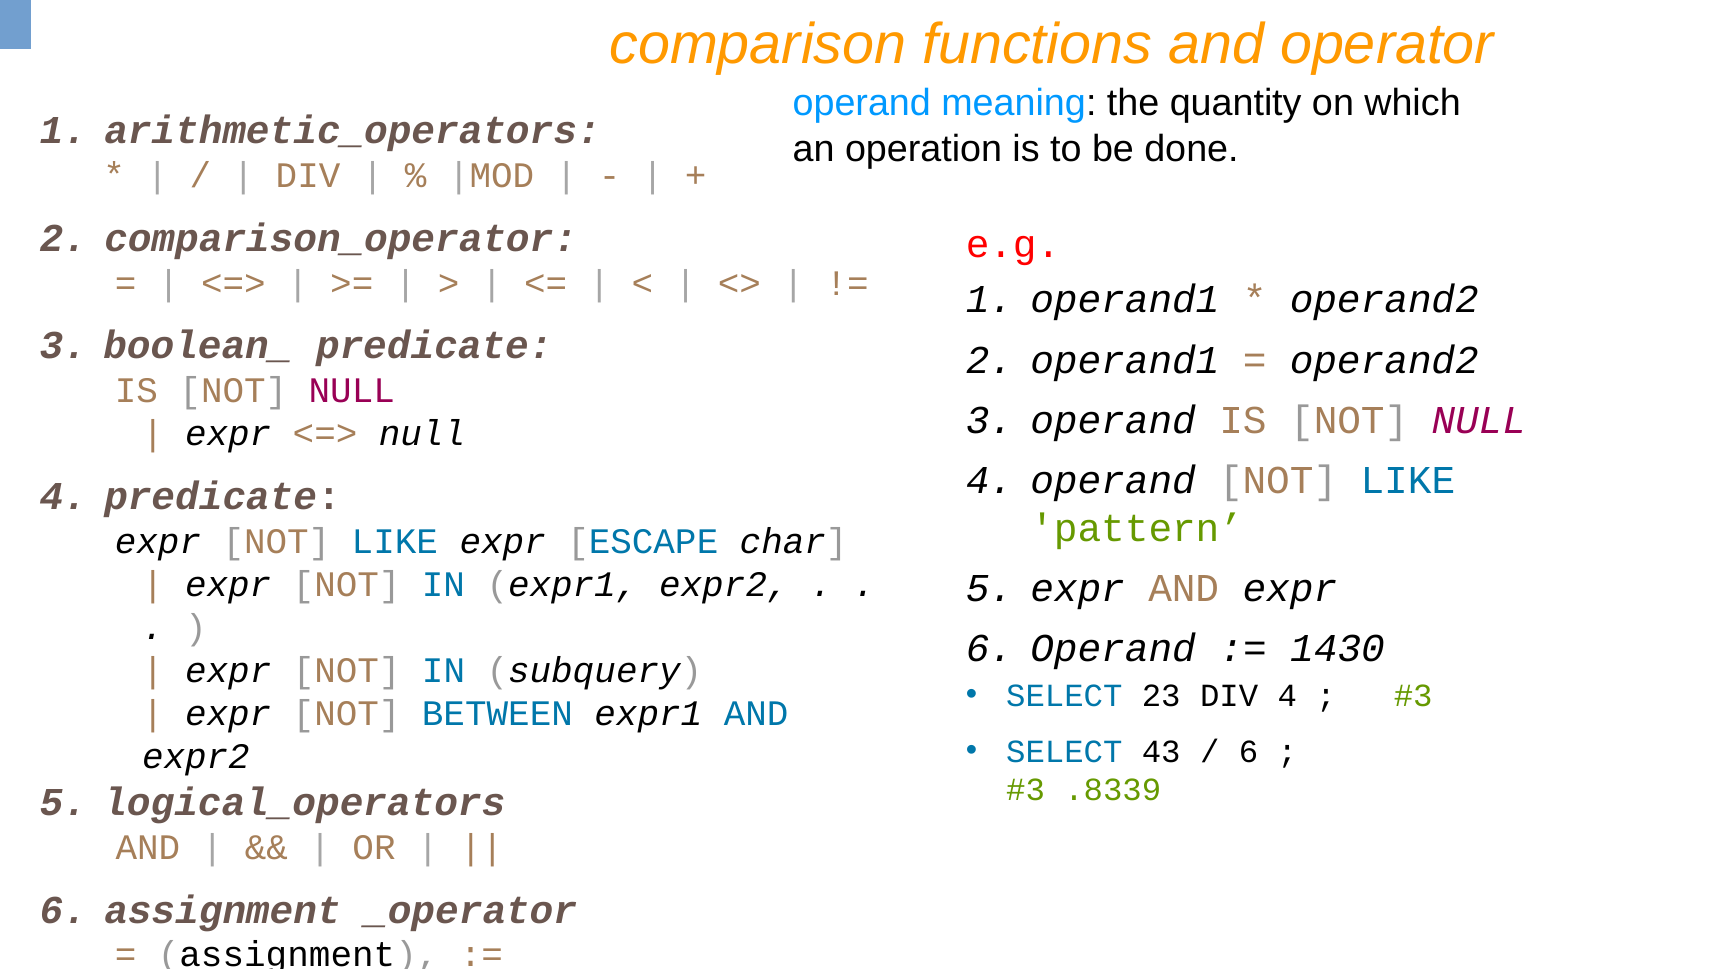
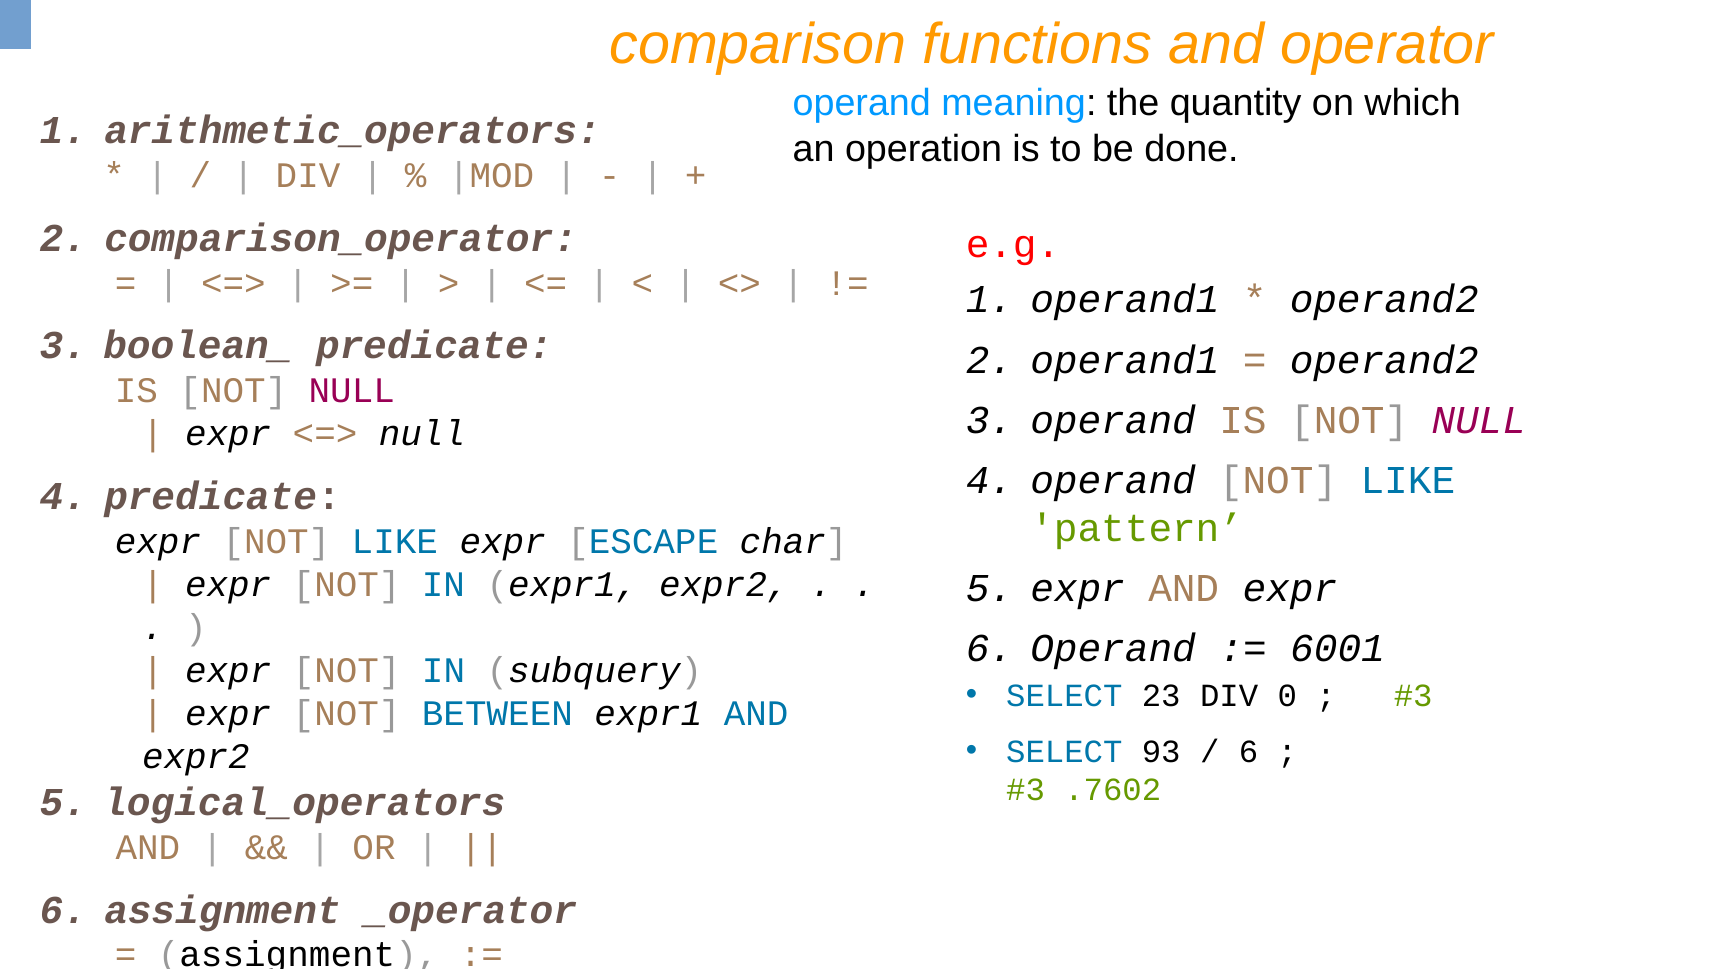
1430: 1430 -> 6001 (1338, 649)
DIV 4: 4 -> 0 (1287, 696)
43: 43 -> 93 (1161, 752)
.8339: .8339 -> .7602 (1113, 790)
